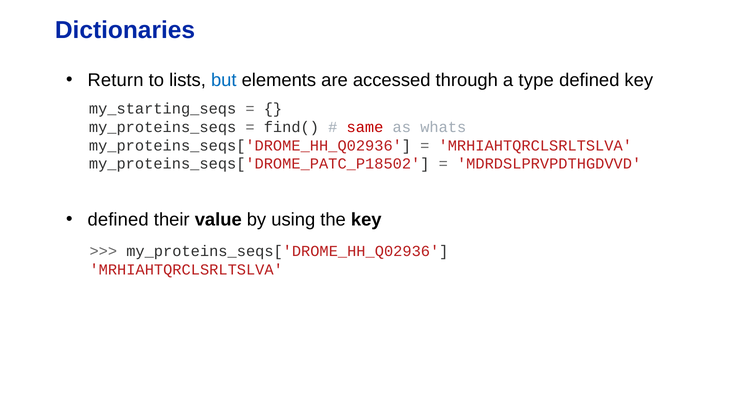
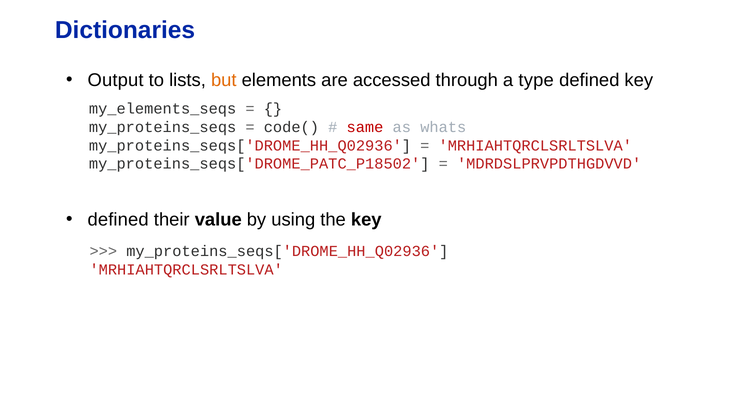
Return: Return -> Output (116, 80)
but colour: blue -> orange (224, 80)
my_starting_seqs: my_starting_seqs -> my_elements_seqs (163, 109)
find(: find( -> code( (291, 127)
